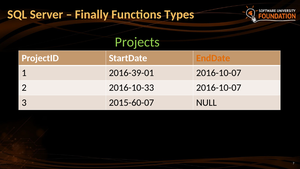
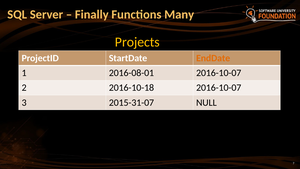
Types: Types -> Many (179, 15)
Projects colour: light green -> yellow (137, 42)
2016-39-01: 2016-39-01 -> 2016-08-01 (131, 73)
2016-10-33: 2016-10-33 -> 2016-10-18 (131, 88)
2015-60-07: 2015-60-07 -> 2015-31-07 (131, 102)
